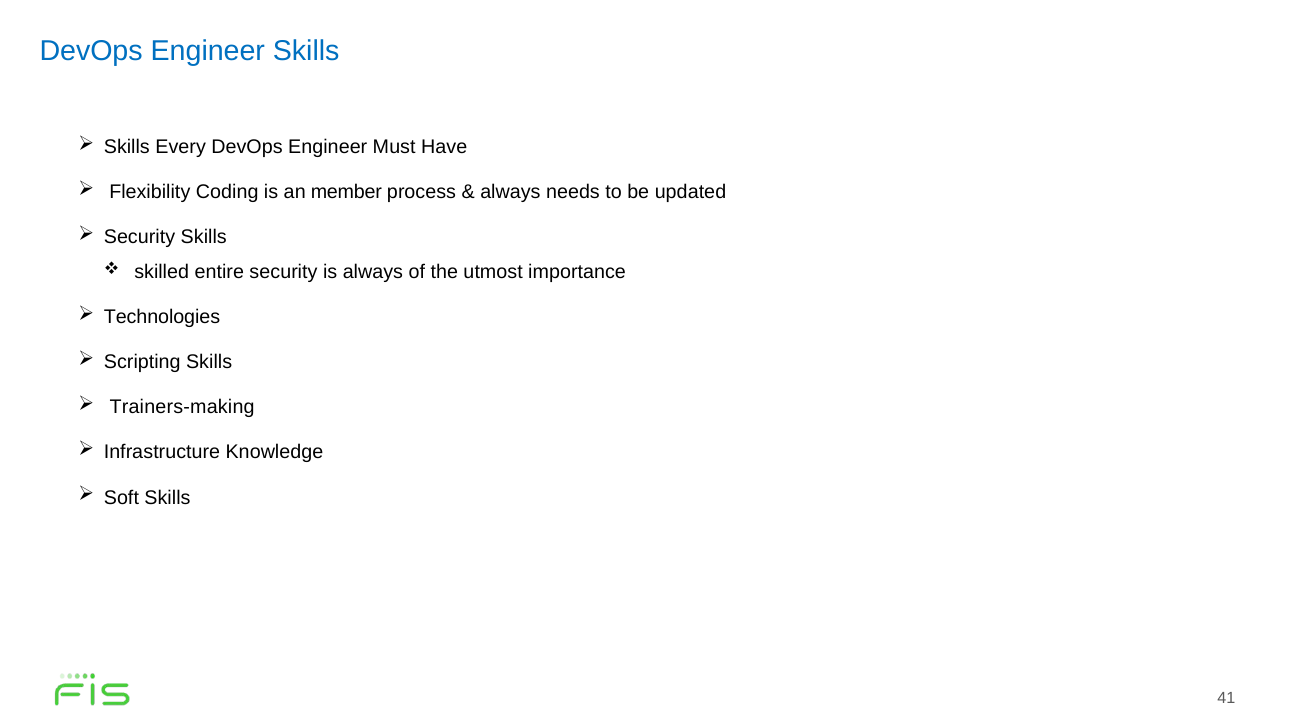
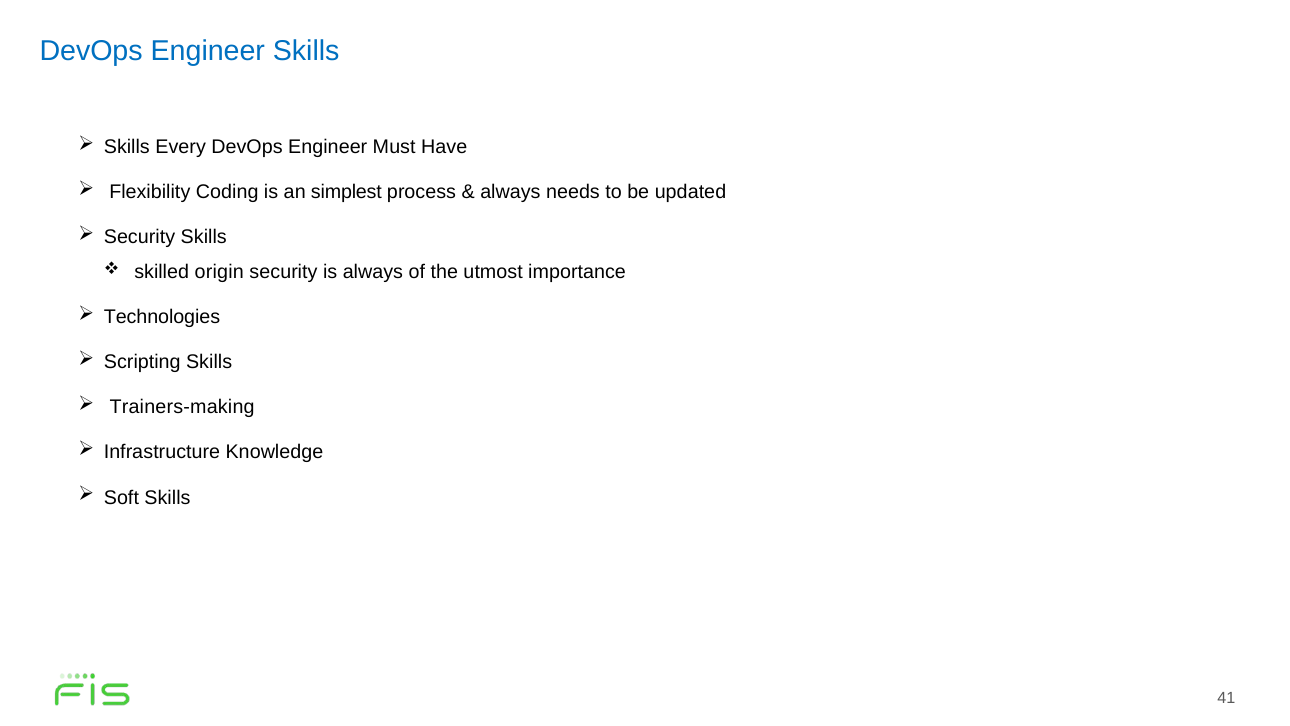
member: member -> simplest (346, 192)
entire: entire -> origin (219, 272)
